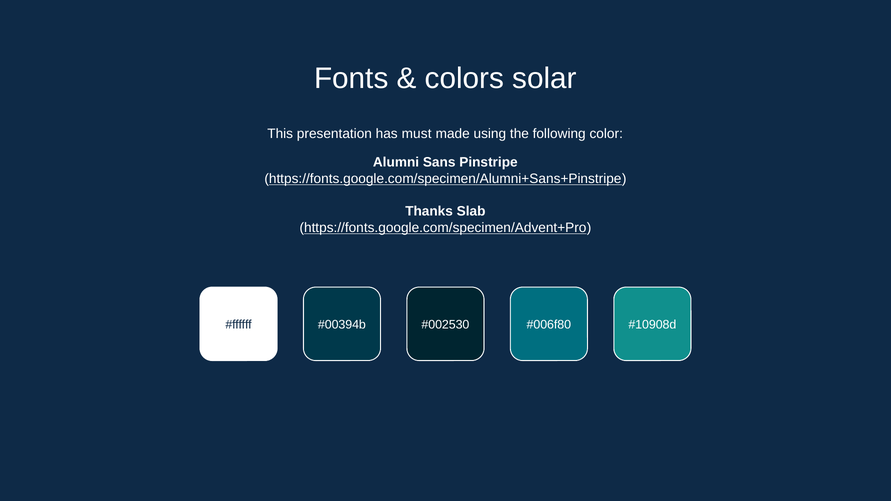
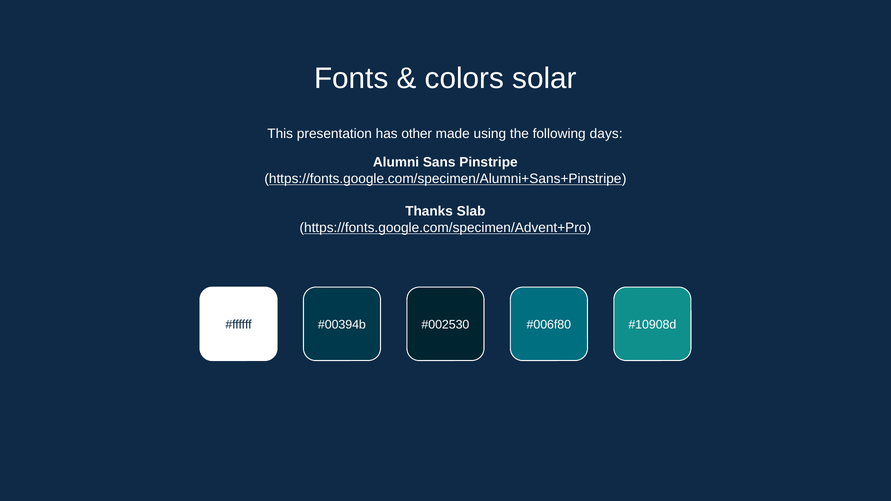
must: must -> other (417, 134)
color: color -> days (606, 134)
